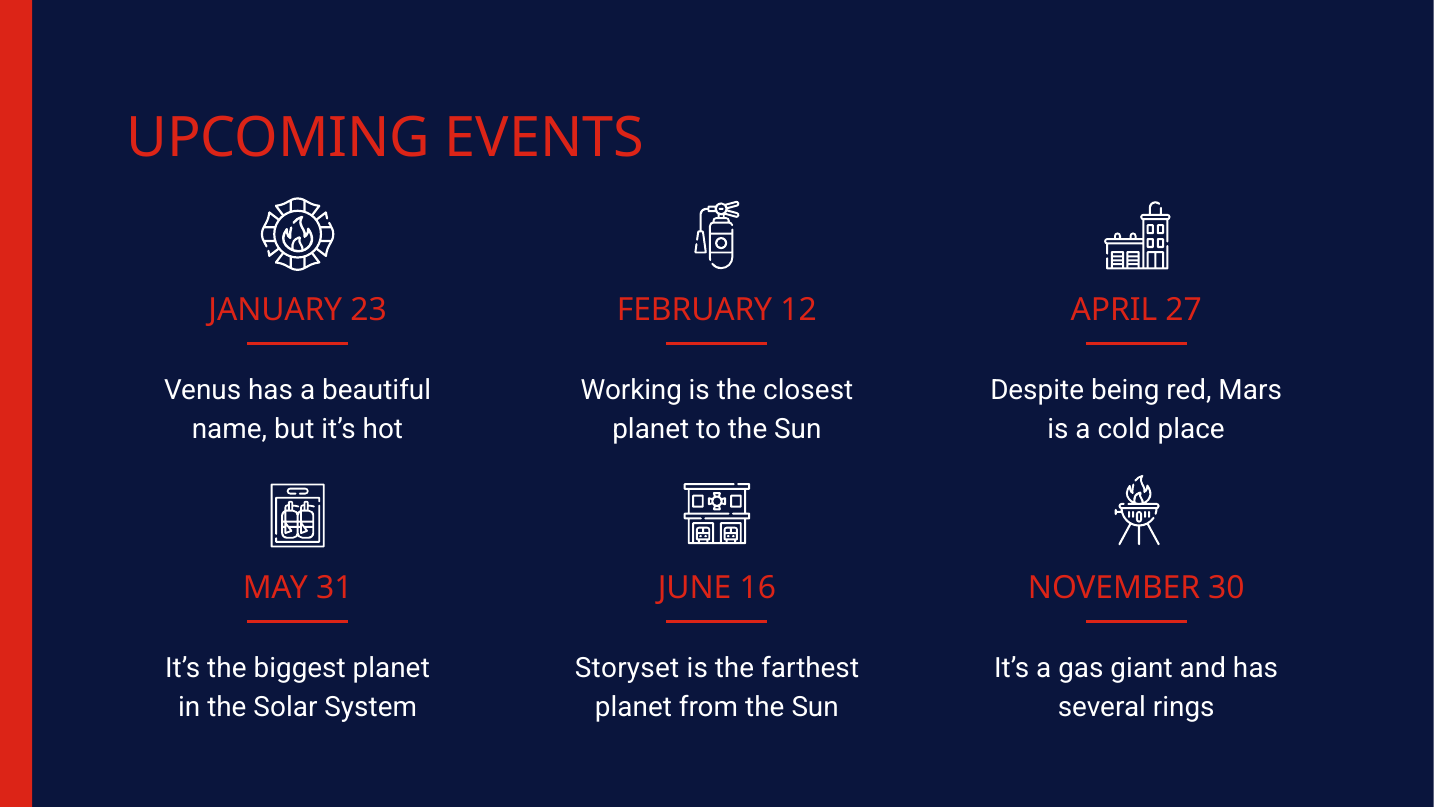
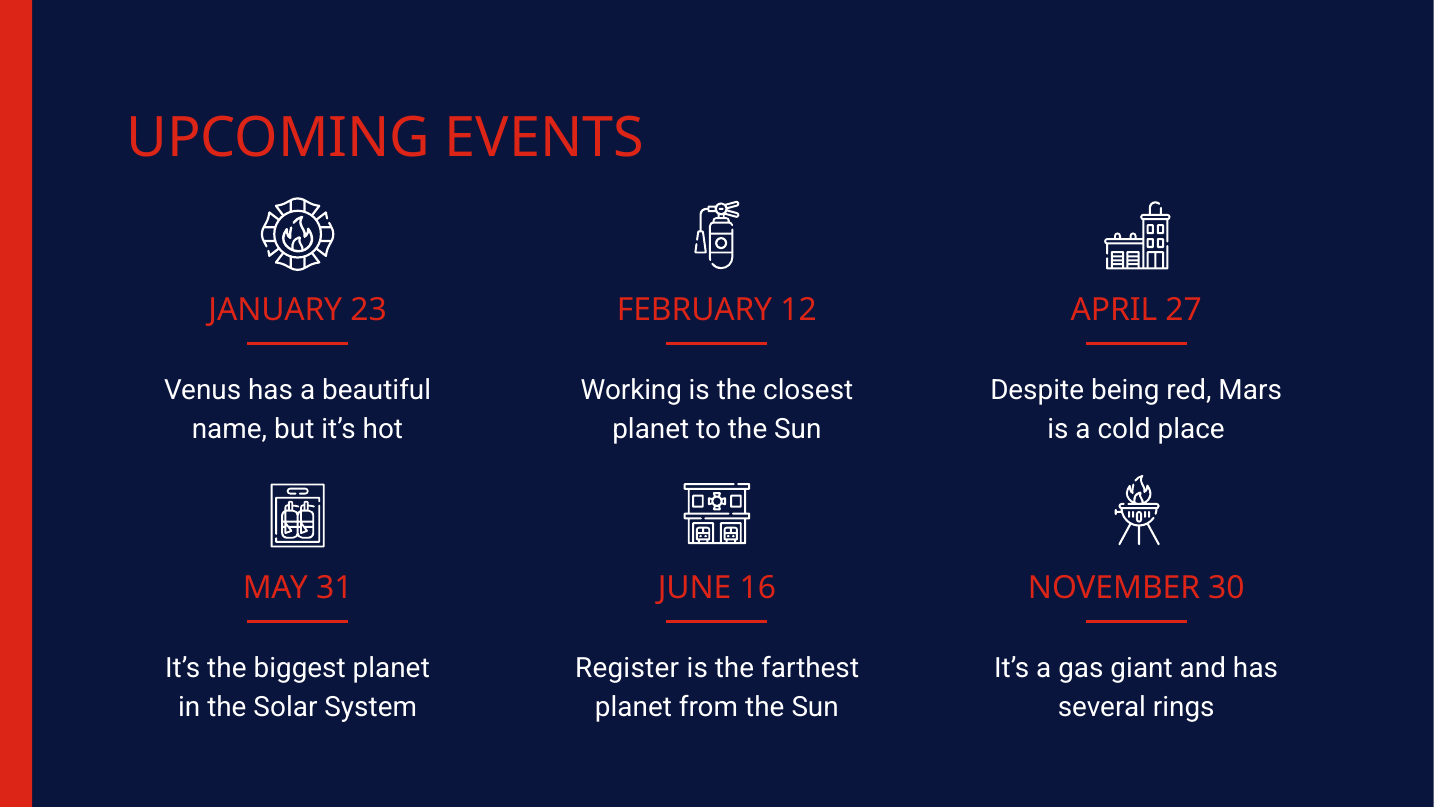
Storyset: Storyset -> Register (627, 668)
